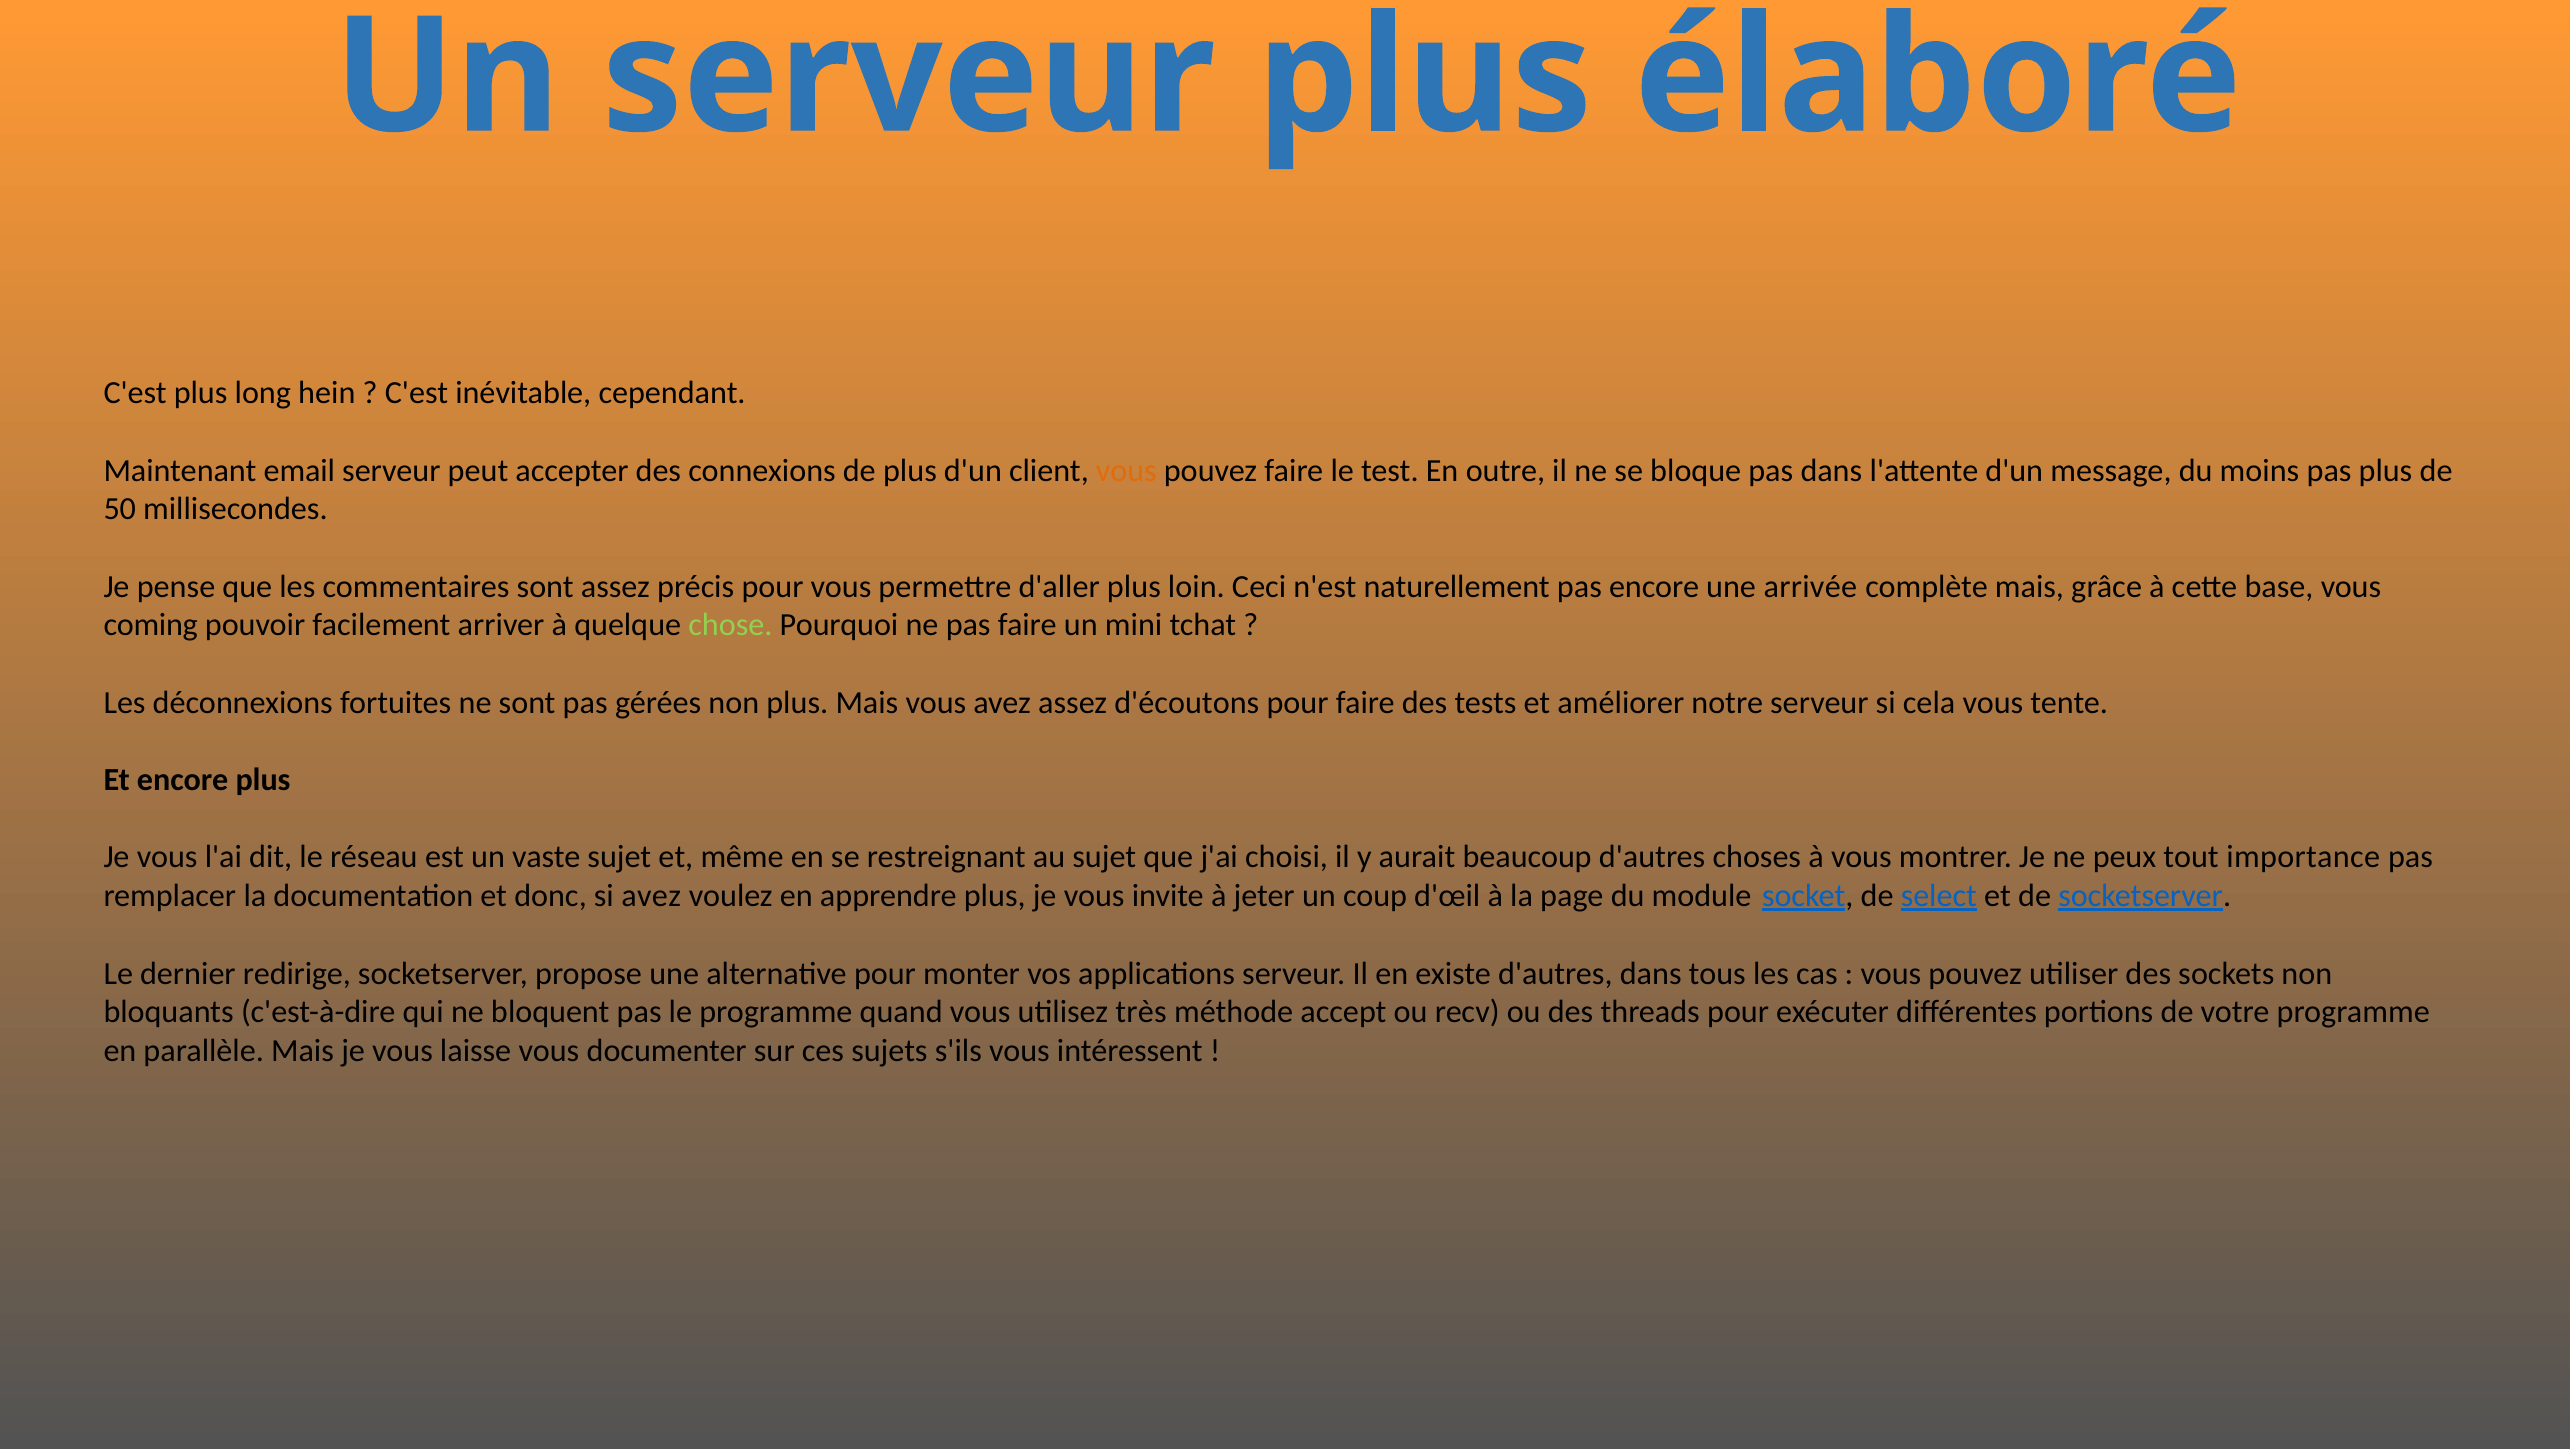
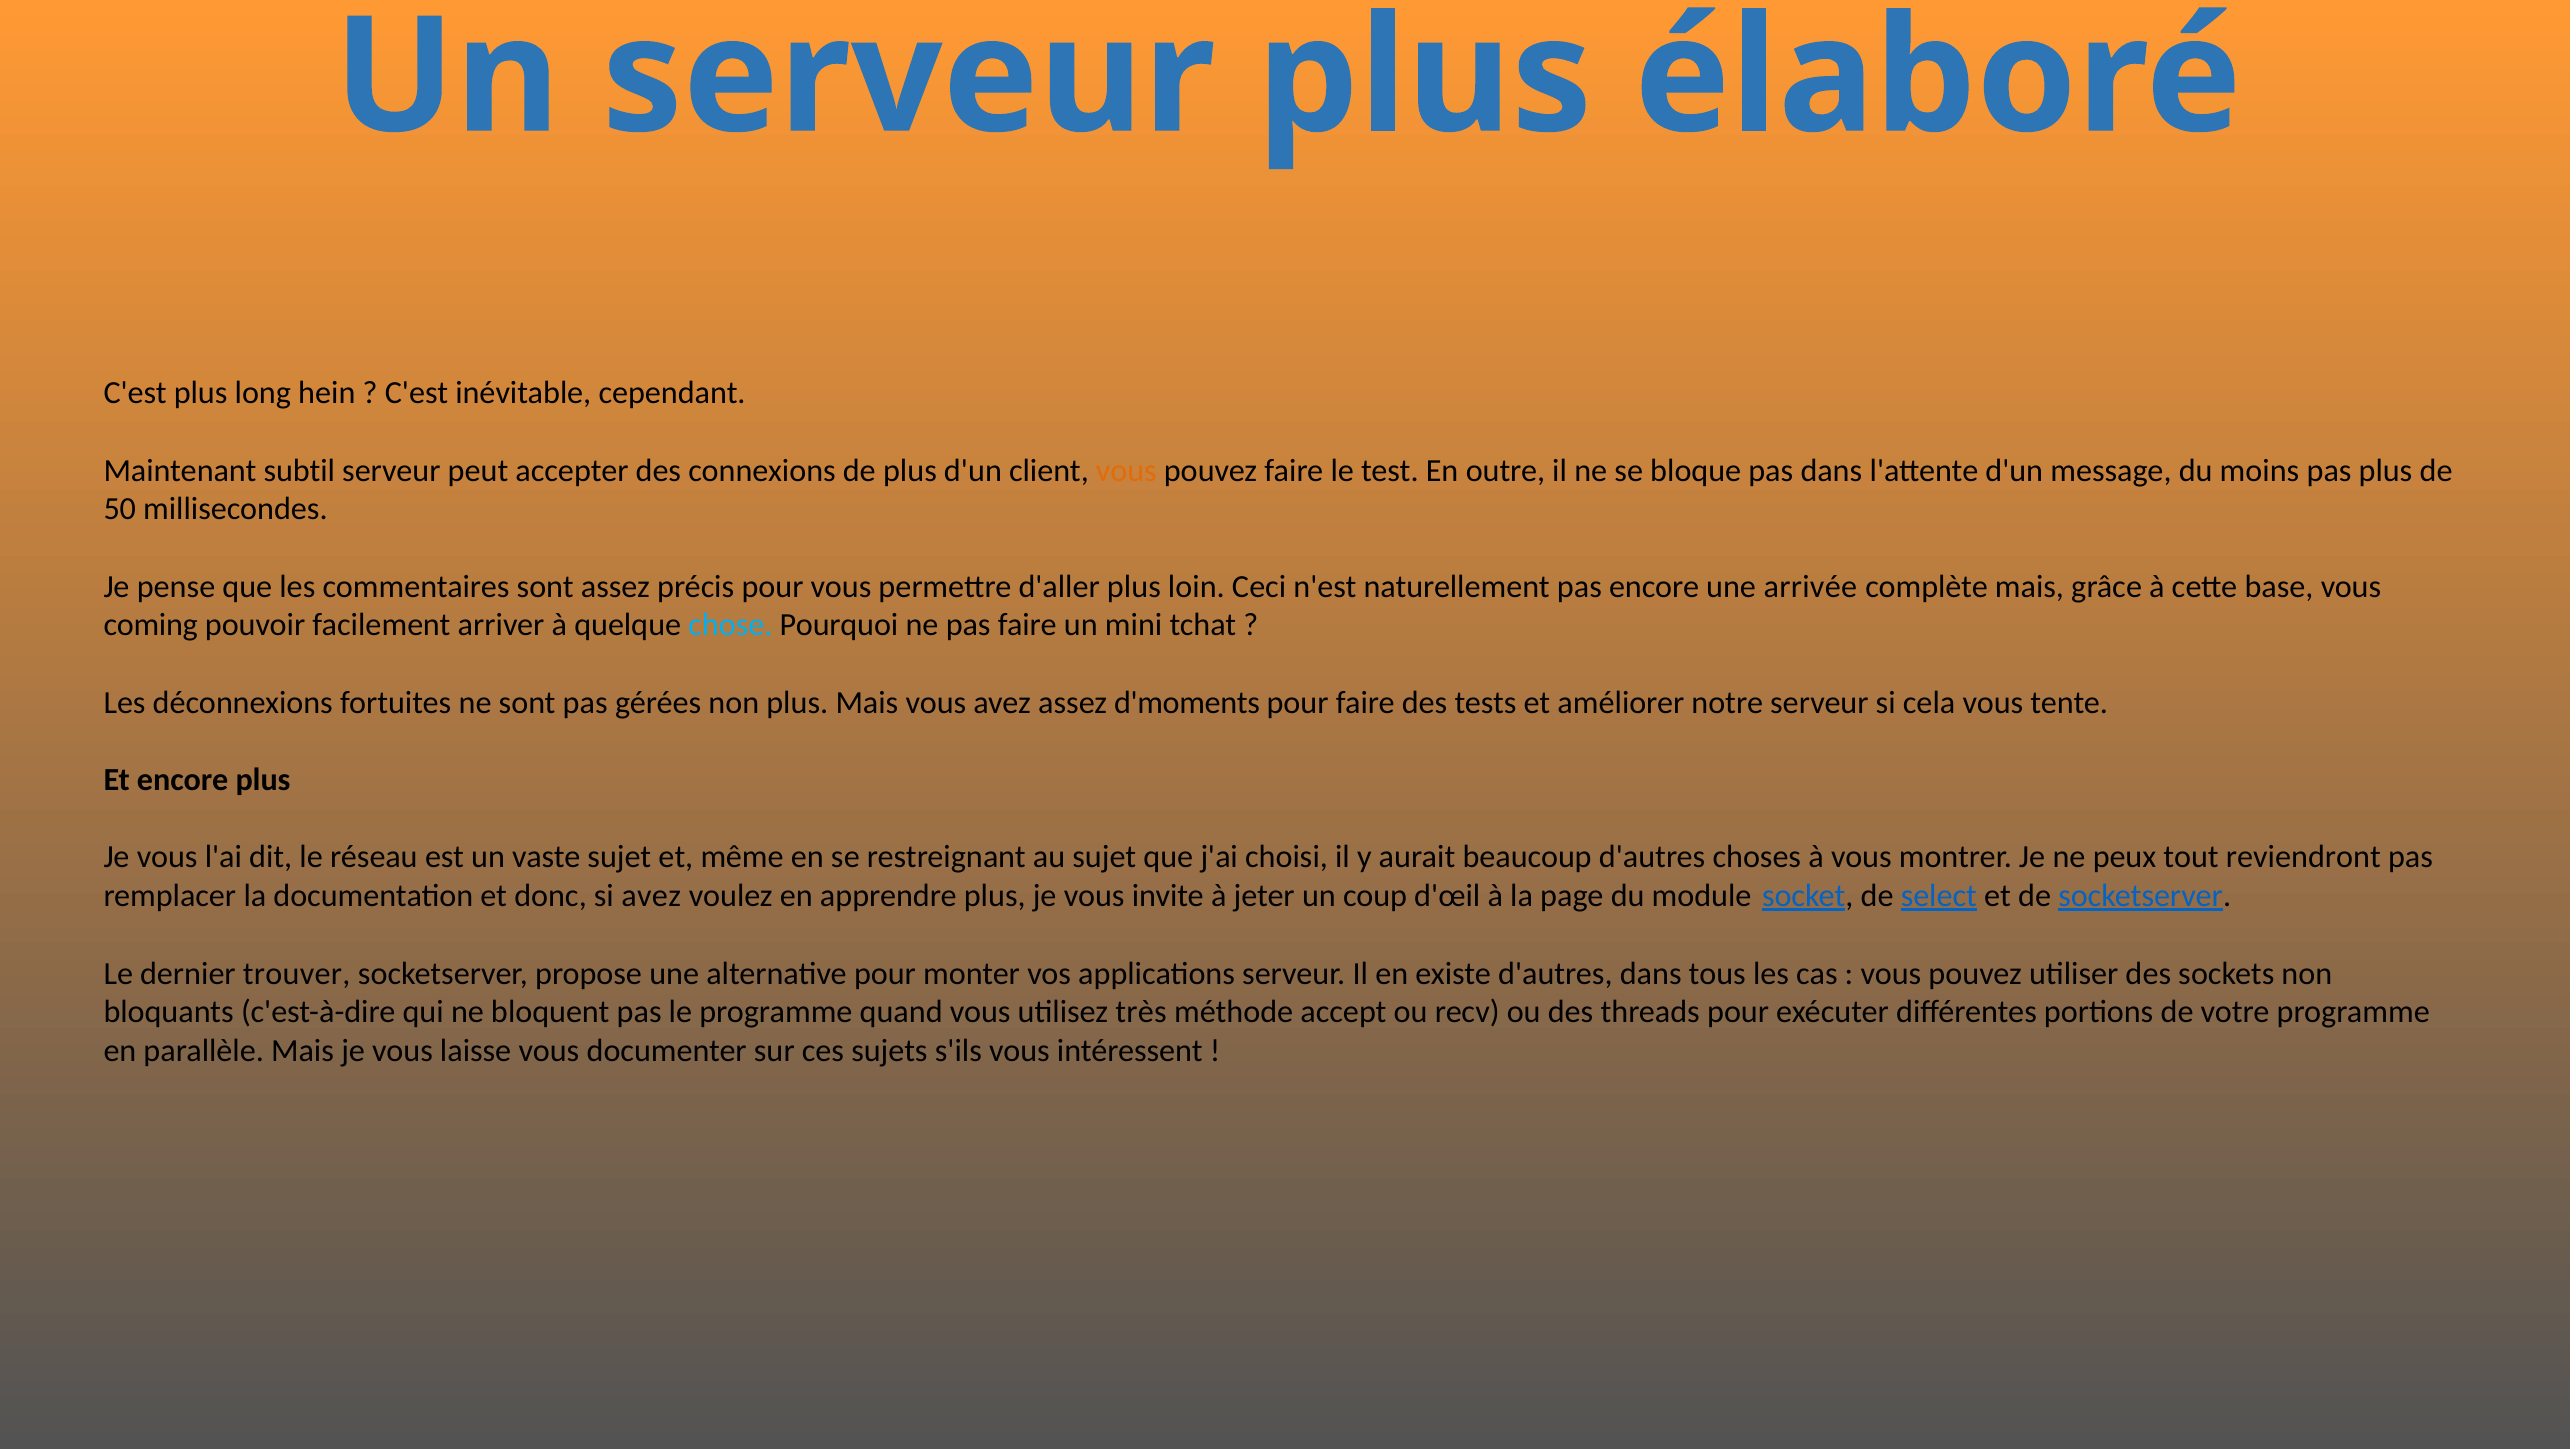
email: email -> subtil (299, 471)
chose colour: light green -> light blue (730, 625)
d'écoutons: d'écoutons -> d'moments (1187, 702)
importance: importance -> reviendront (2303, 857)
redirige: redirige -> trouver (297, 973)
